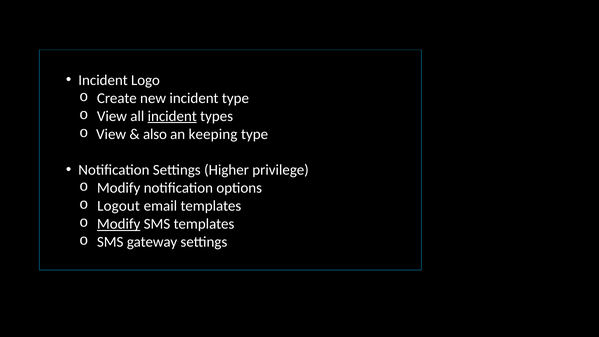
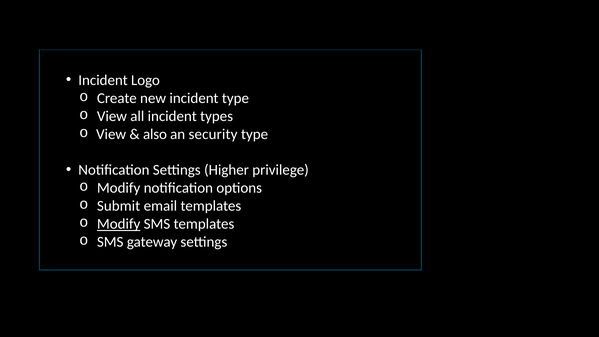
incident underline: present -> none (172, 116)
keeping: keeping -> security (213, 134)
Logout: Logout -> Submit (119, 206)
